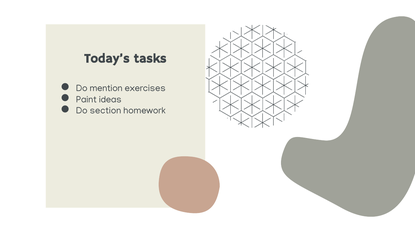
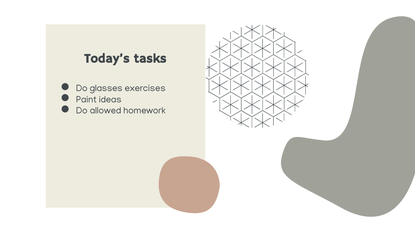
mention: mention -> glasses (106, 88)
section: section -> allowed (105, 110)
